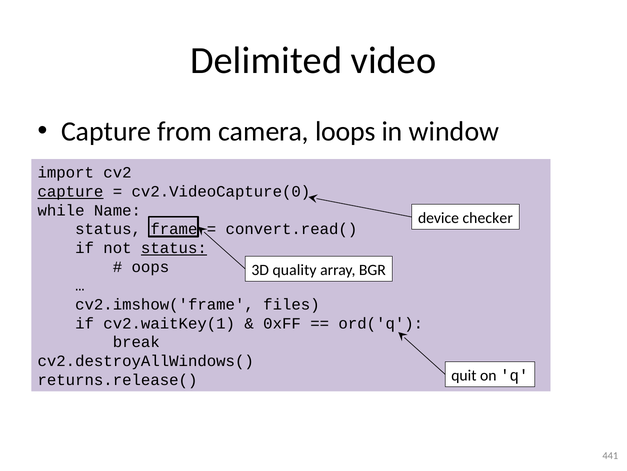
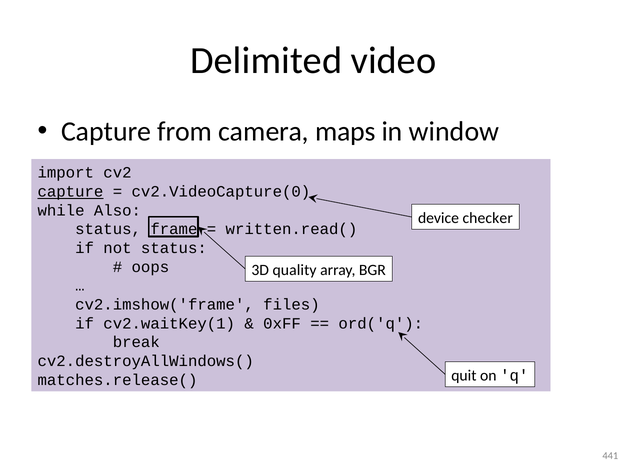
loops: loops -> maps (345, 132)
Name: Name -> Also (117, 210)
convert.read(: convert.read( -> written.read( (291, 229)
status underline: present -> none (174, 248)
returns.release(: returns.release( -> matches.release( (117, 379)
